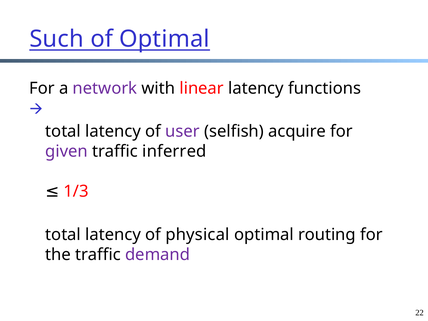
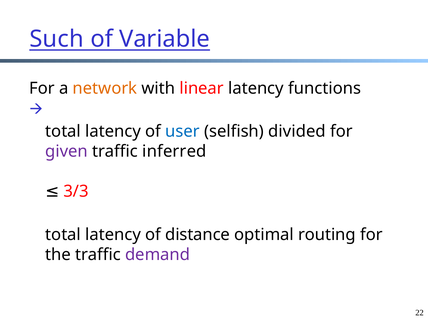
of Optimal: Optimal -> Variable (165, 39)
network colour: purple -> orange (105, 88)
user colour: purple -> blue (183, 131)
acquire: acquire -> divided (297, 131)
1/3: 1/3 -> 3/3 (76, 191)
physical: physical -> distance (198, 235)
